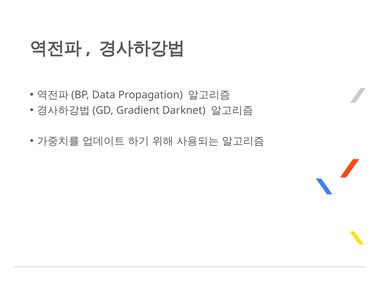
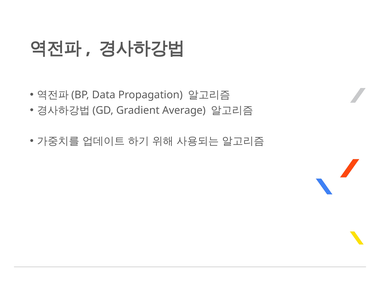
Darknet: Darknet -> Average (184, 110)
